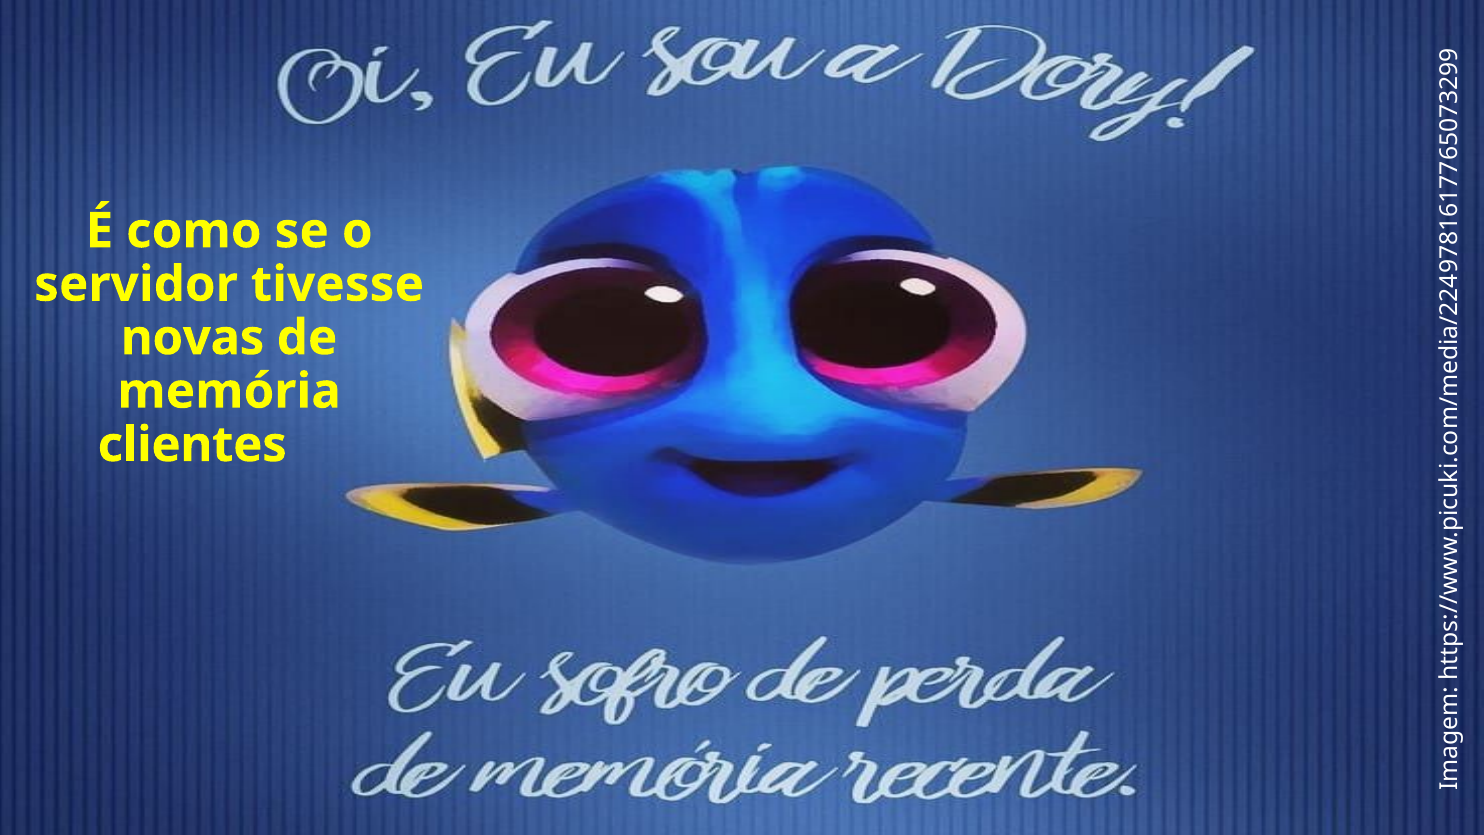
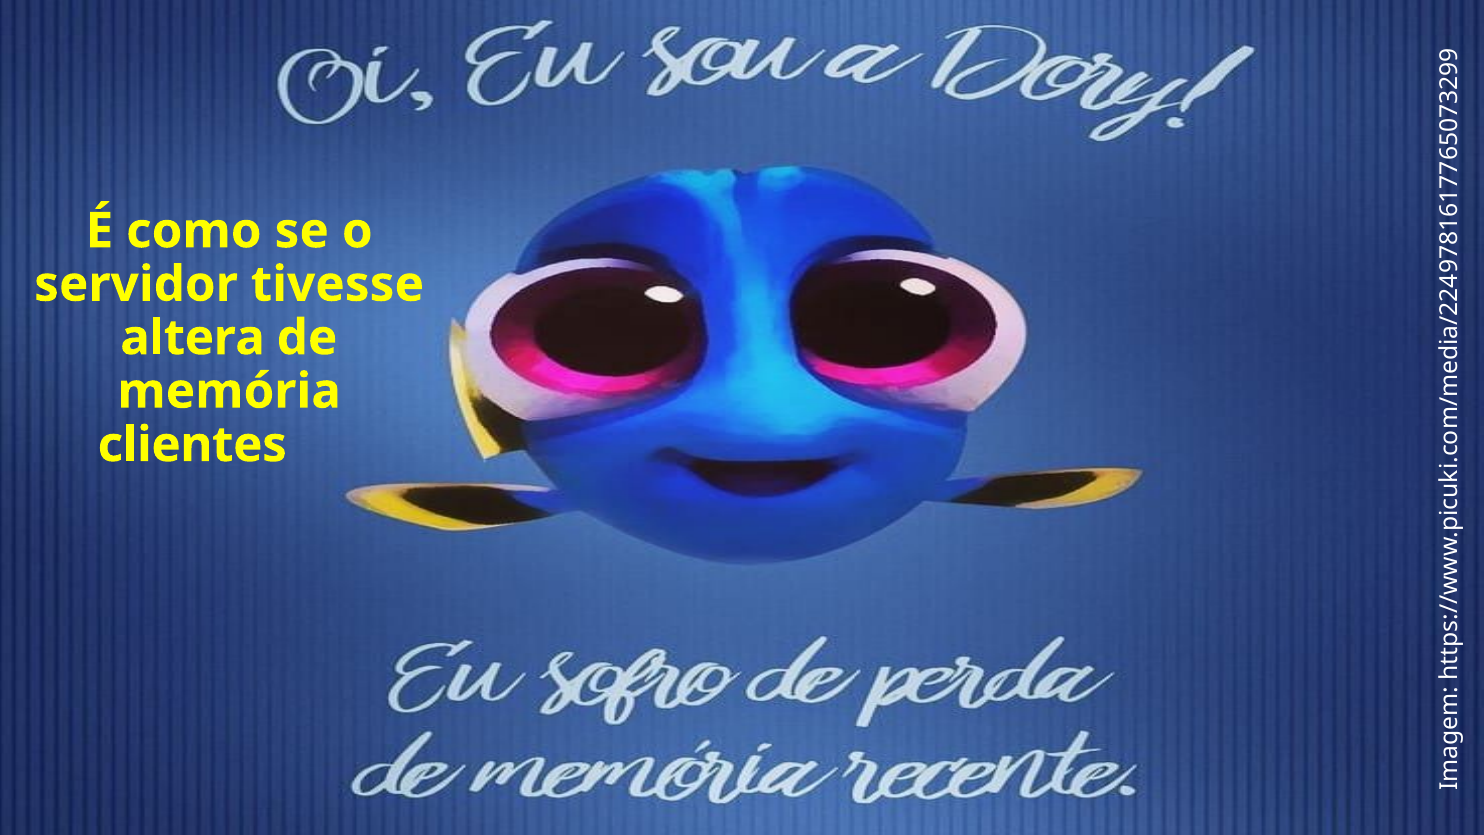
novas: novas -> altera (193, 338)
